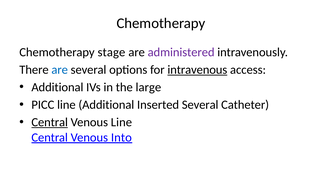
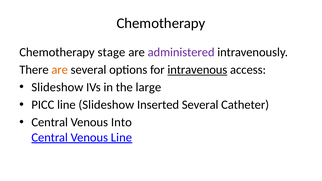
are colour: blue -> orange (60, 70)
Additional: Additional -> Slideshow (57, 87)
line Additional: Additional -> Slideshow (106, 105)
Central underline: present -> none (50, 122)
Venous Line: Line -> Into (121, 122)
Venous Into: Into -> Line (121, 137)
